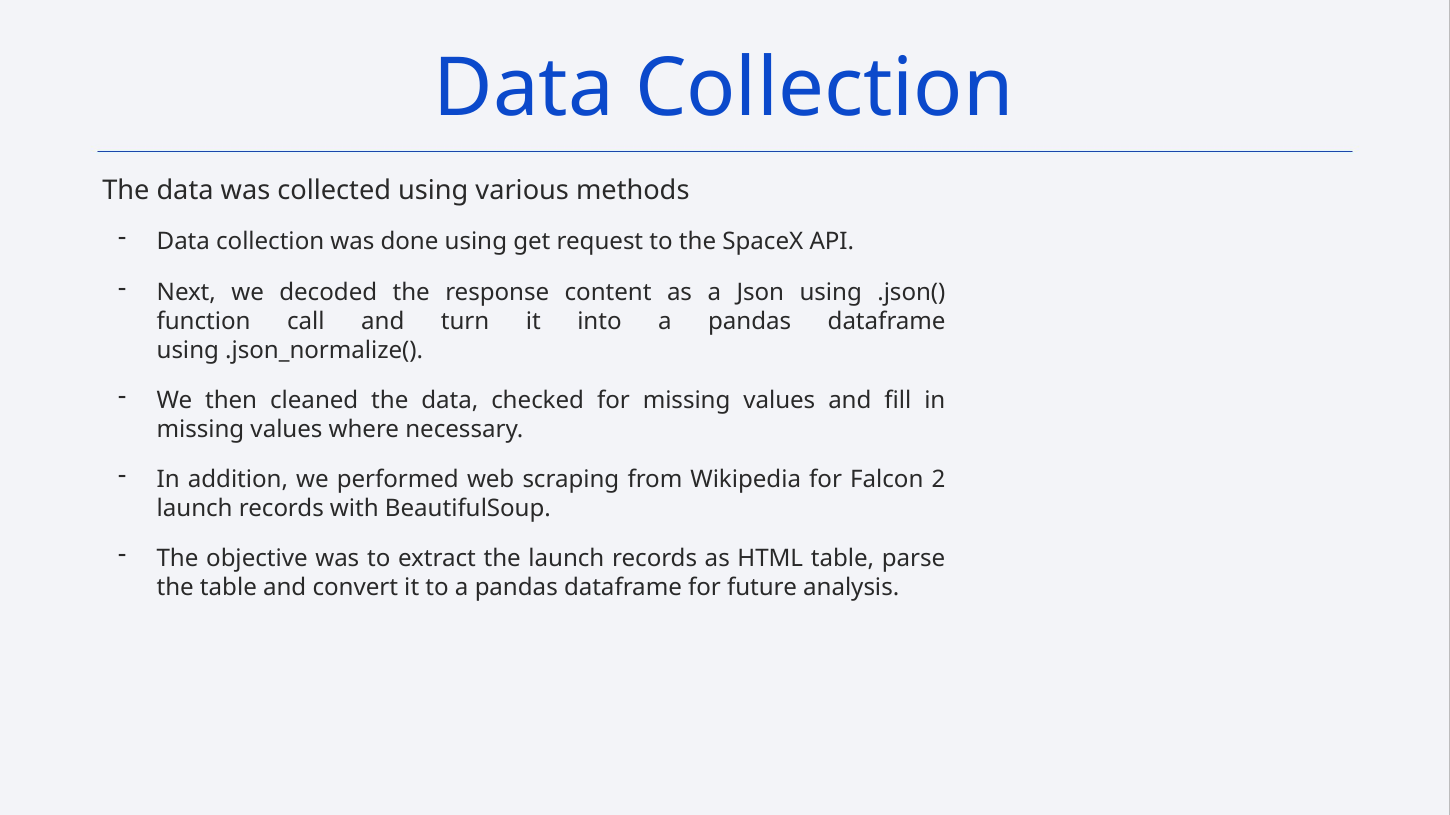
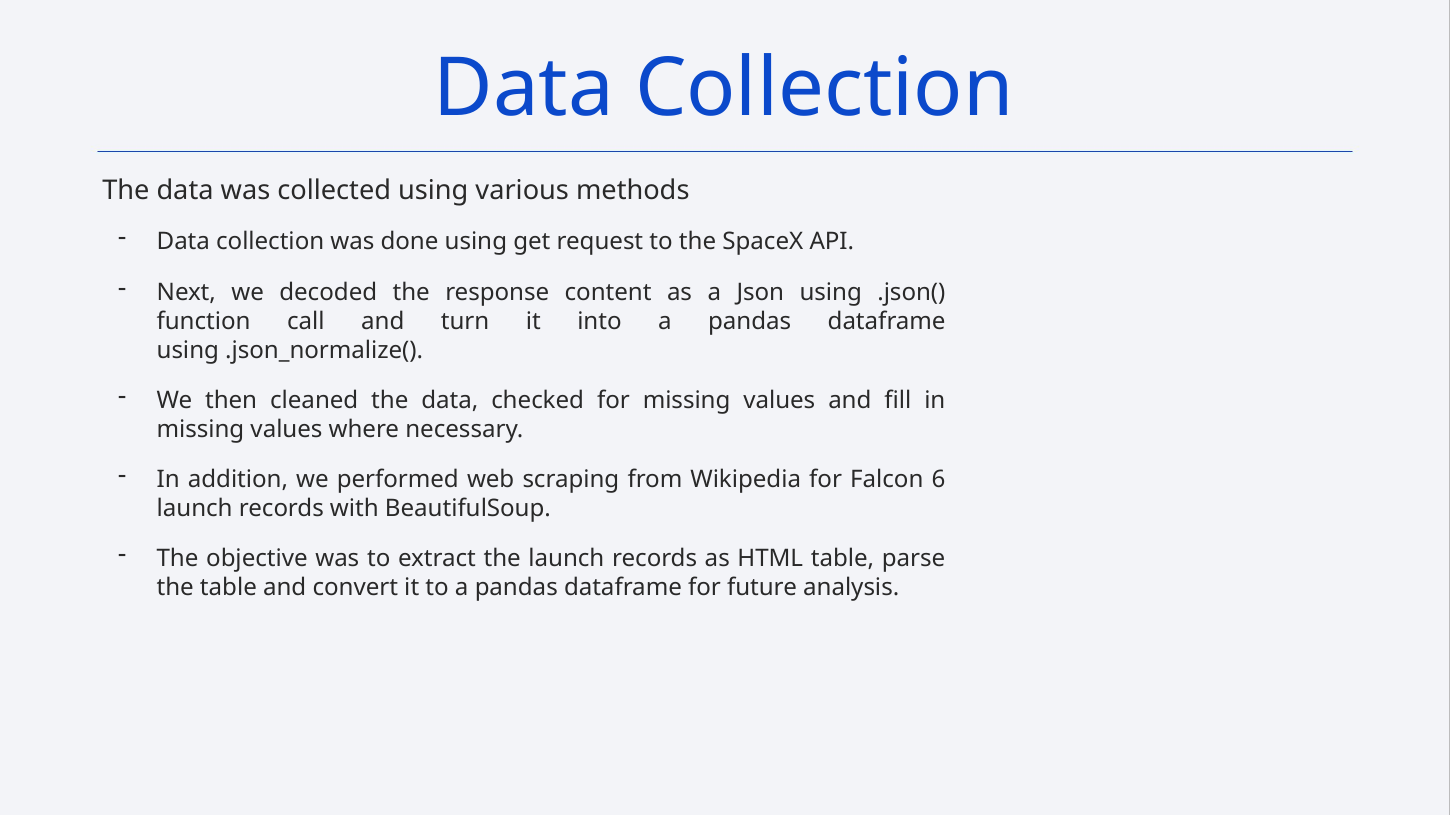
2: 2 -> 6 (939, 480)
